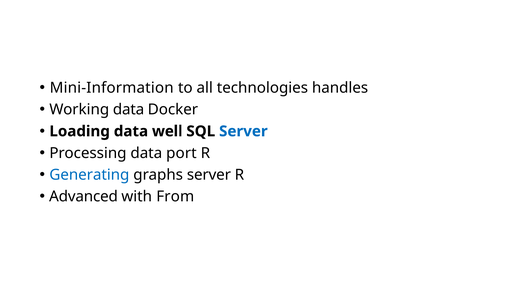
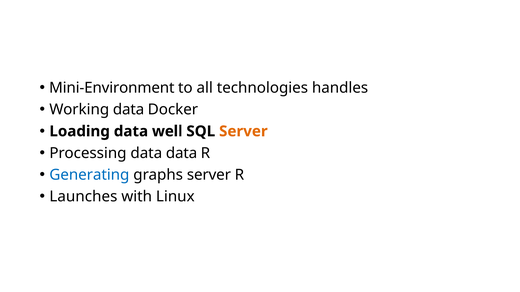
Mini-Information: Mini-Information -> Mini-Environment (112, 88)
Server colour: blue -> orange (243, 132)
data port: port -> data (182, 153)
Advanced: Advanced -> Launches (83, 197)
From: From -> Linux (175, 197)
